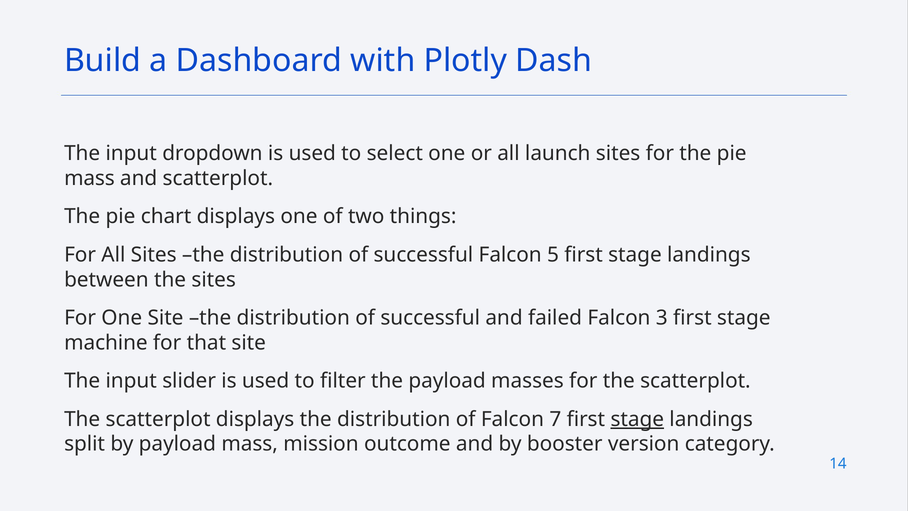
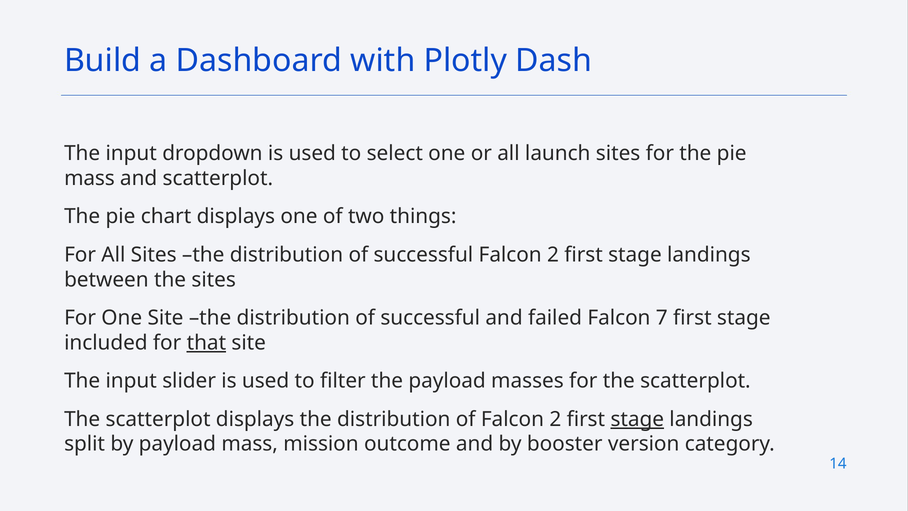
successful Falcon 5: 5 -> 2 (553, 255)
3: 3 -> 7 (662, 318)
machine: machine -> included (106, 343)
that underline: none -> present (206, 343)
of Falcon 7: 7 -> 2 (555, 419)
